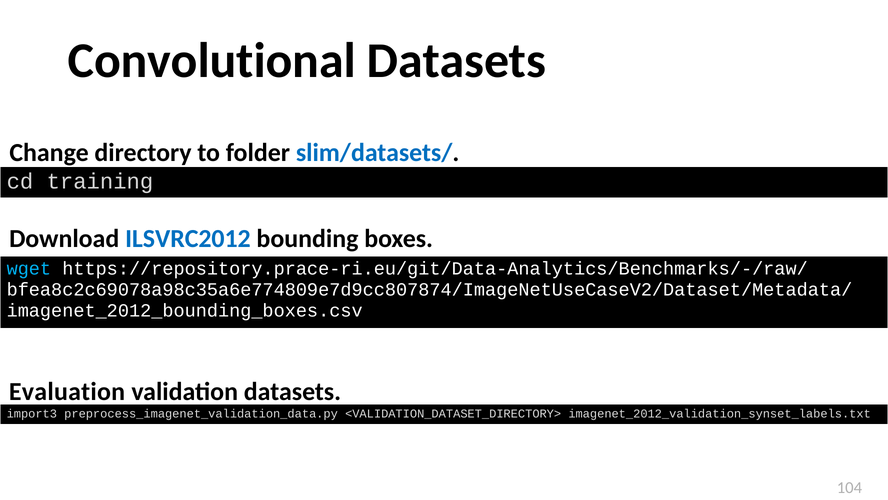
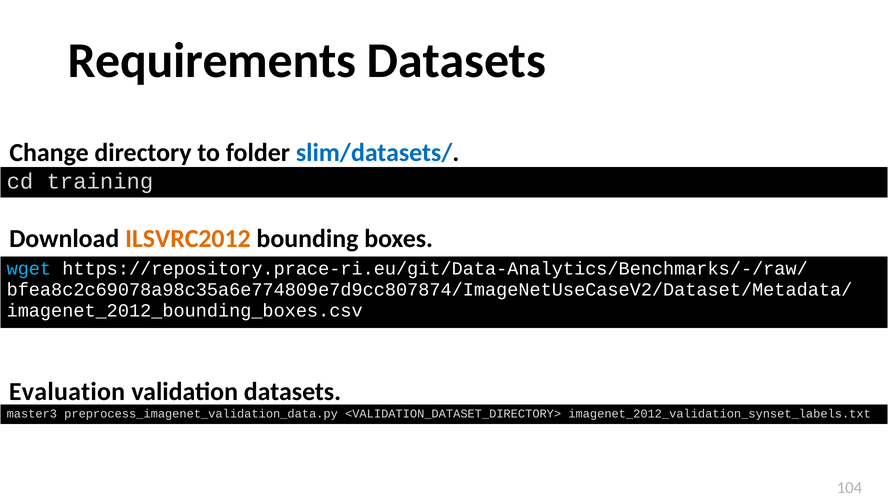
Convolutional: Convolutional -> Requirements (212, 60)
ILSVRC2012 colour: blue -> orange (188, 238)
import3: import3 -> master3 (32, 413)
